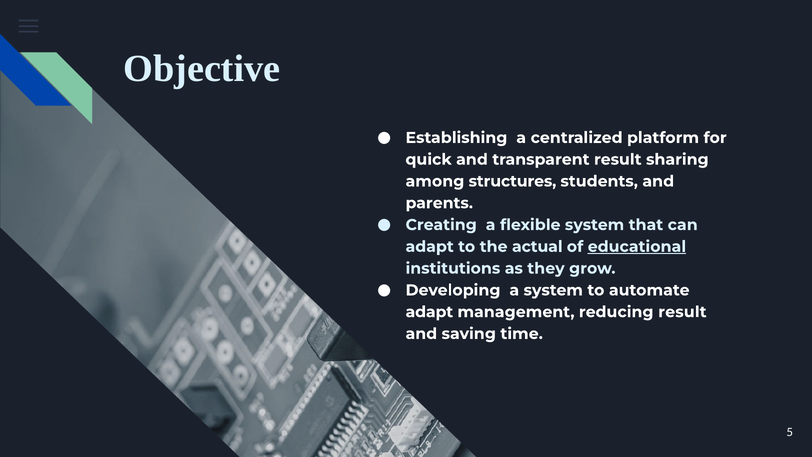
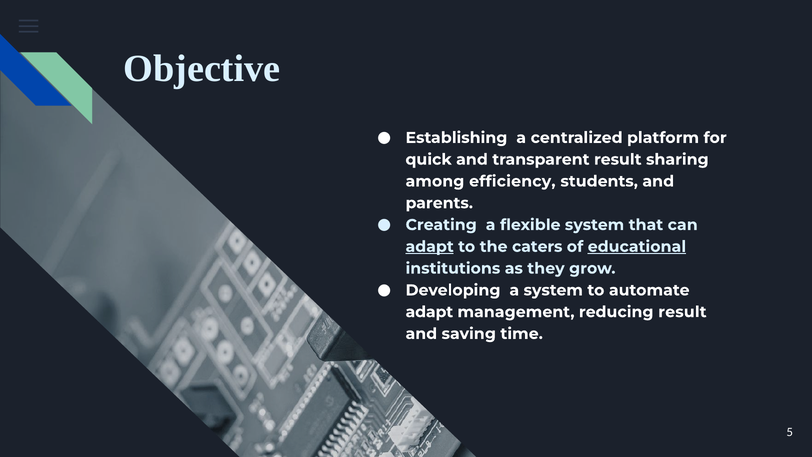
structures: structures -> efficiency (512, 181)
adapt underline: none -> present (430, 247)
actual: actual -> caters (537, 247)
